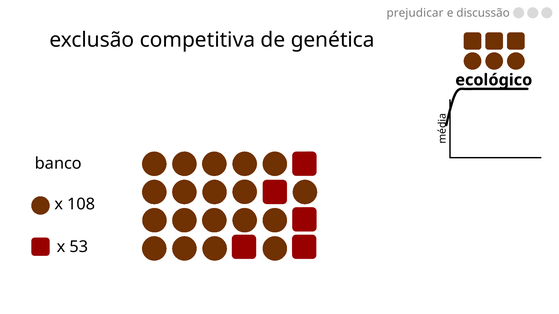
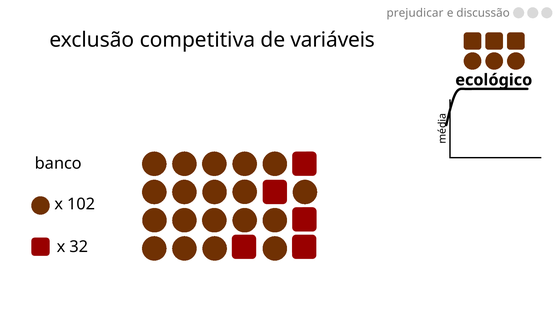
genética: genética -> variáveis (333, 40)
108: 108 -> 102 (81, 204)
53: 53 -> 32 (79, 247)
